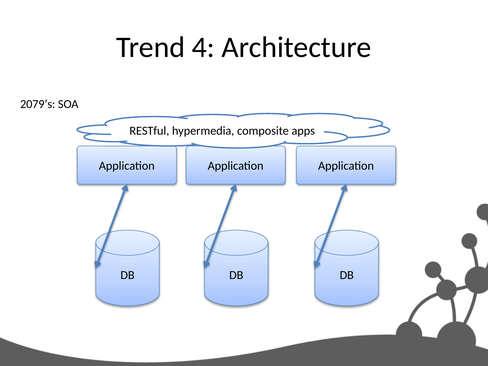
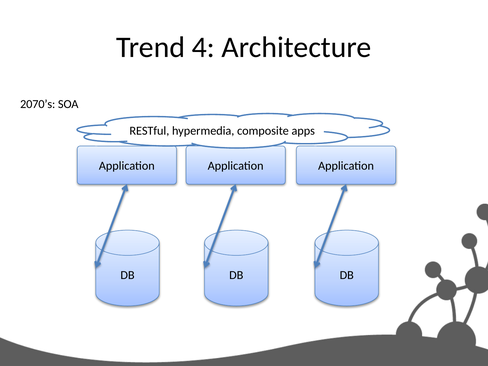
2079’s: 2079’s -> 2070’s (38, 104)
